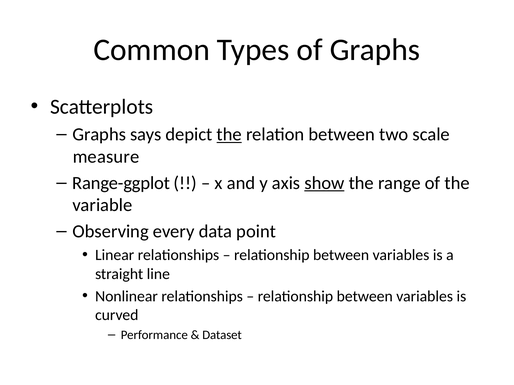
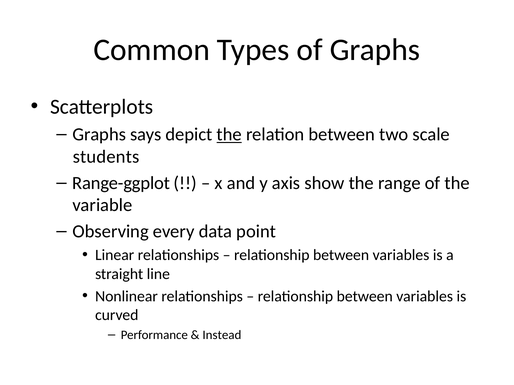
measure: measure -> students (106, 157)
show underline: present -> none (324, 183)
Dataset: Dataset -> Instead (222, 335)
